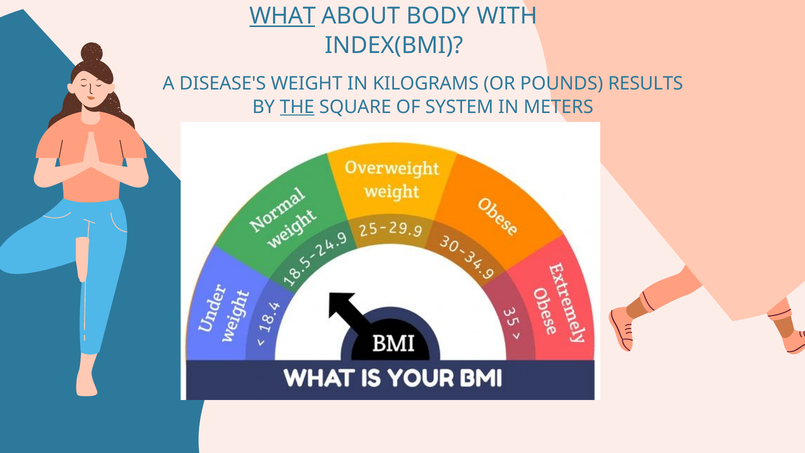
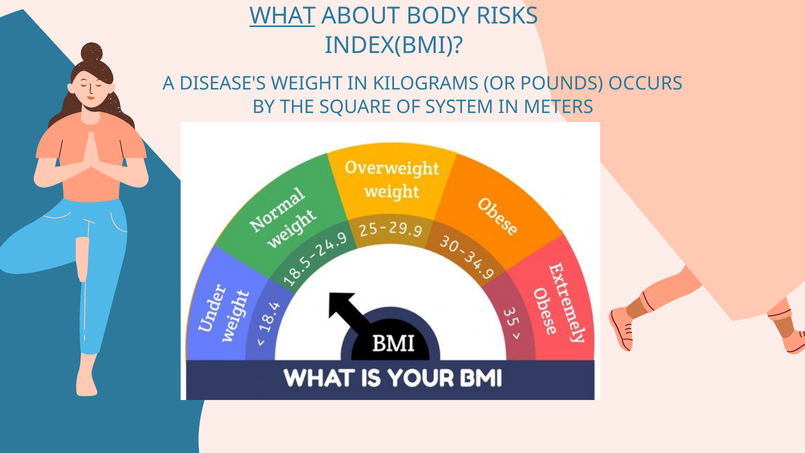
WITH: WITH -> RISKS (507, 16)
RESULTS: RESULTS -> OCCURS (645, 84)
THE underline: present -> none (297, 107)
